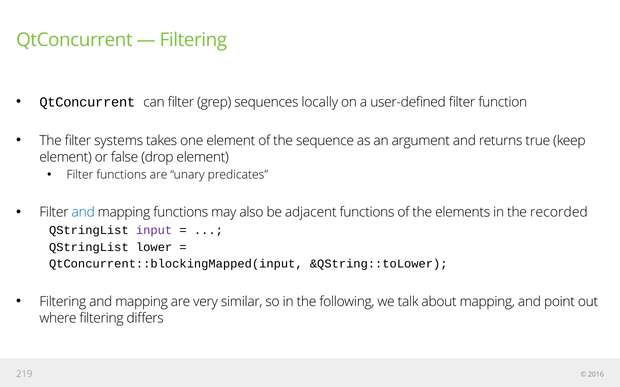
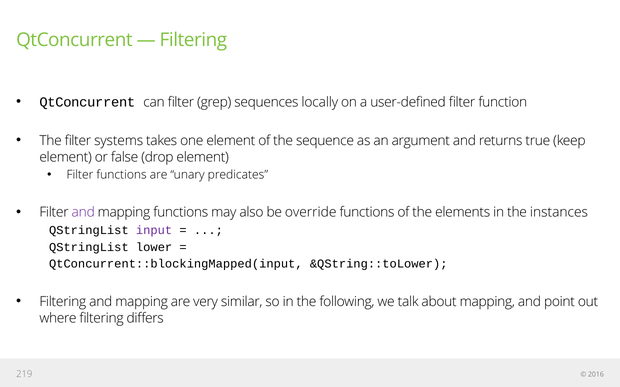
and colour: blue -> purple (83, 213)
adjacent: adjacent -> override (311, 213)
recorded: recorded -> instances (559, 213)
